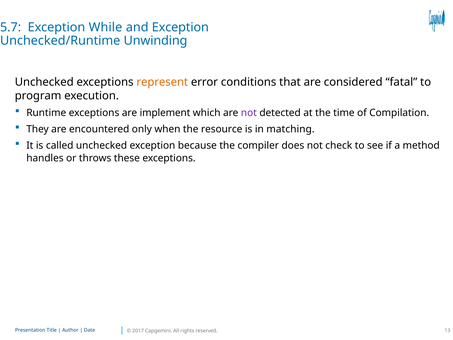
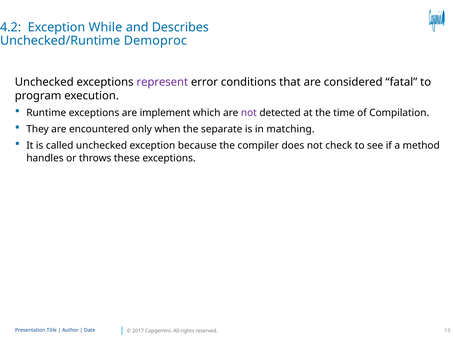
5.7: 5.7 -> 4.2 (11, 27)
and Exception: Exception -> Describes (180, 27)
Unwinding: Unwinding -> Demoproc (155, 41)
represent colour: orange -> purple (162, 82)
resource: resource -> separate (222, 129)
